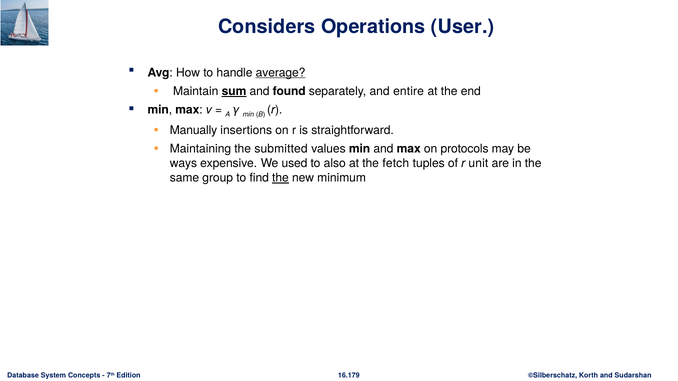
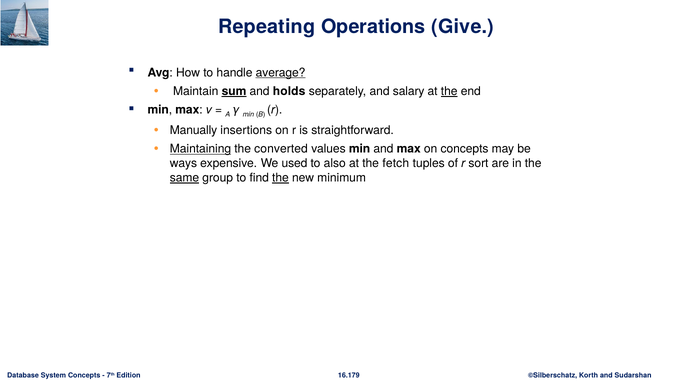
Considers: Considers -> Repeating (267, 27)
User: User -> Give (463, 27)
found: found -> holds (289, 91)
entire: entire -> salary (409, 91)
the underline: none -> present (449, 91)
Maintaining underline: none -> present (200, 149)
submitted: submitted -> converted (281, 149)
on protocols: protocols -> concepts (465, 149)
unit: unit -> sort (478, 164)
same underline: none -> present (184, 178)
